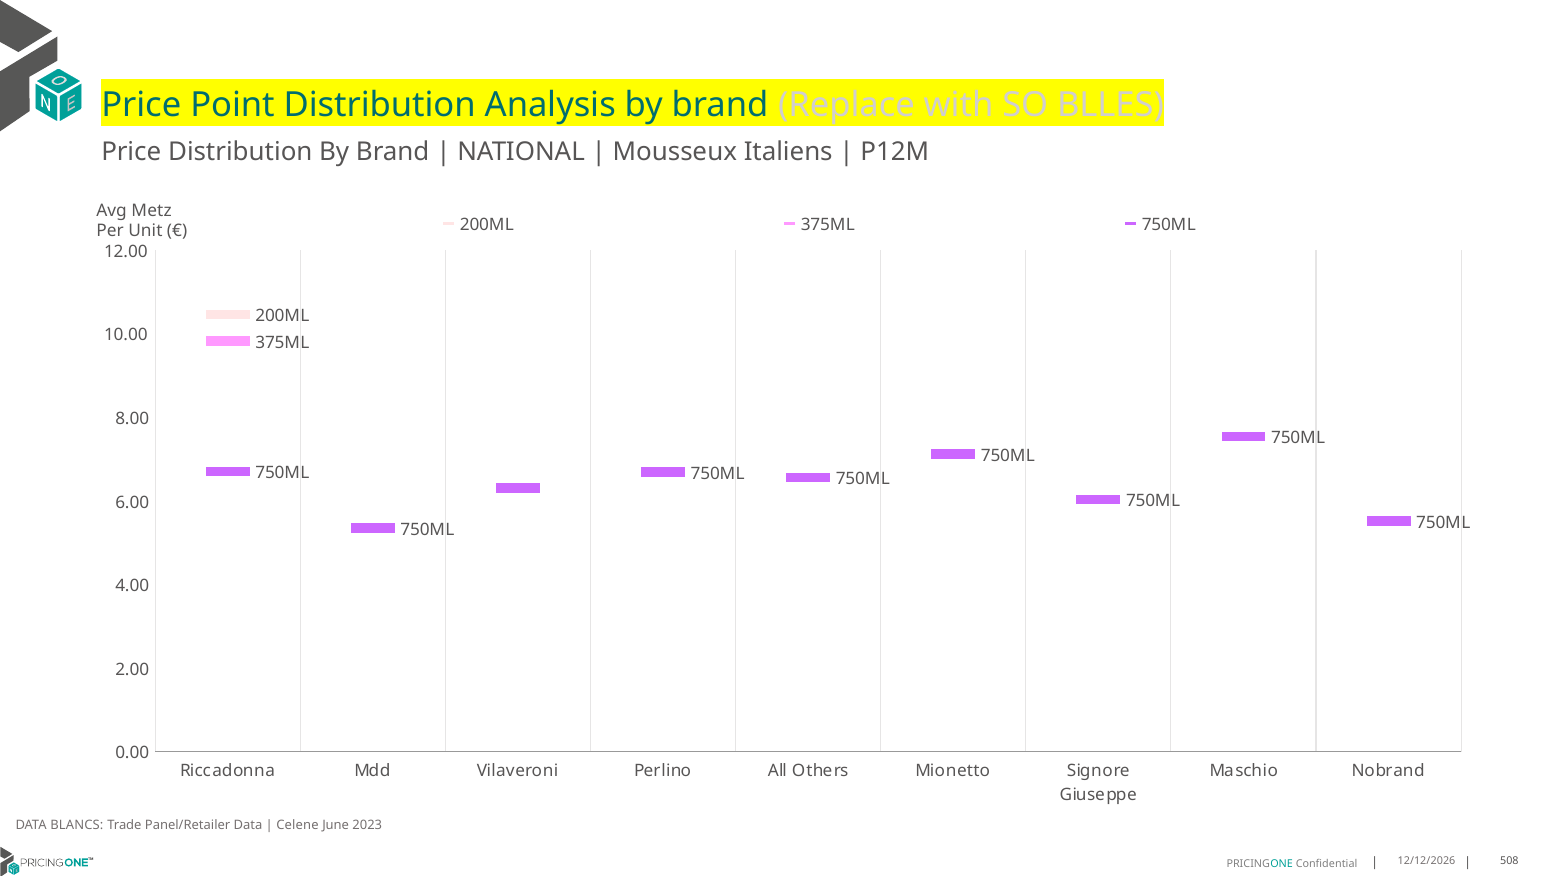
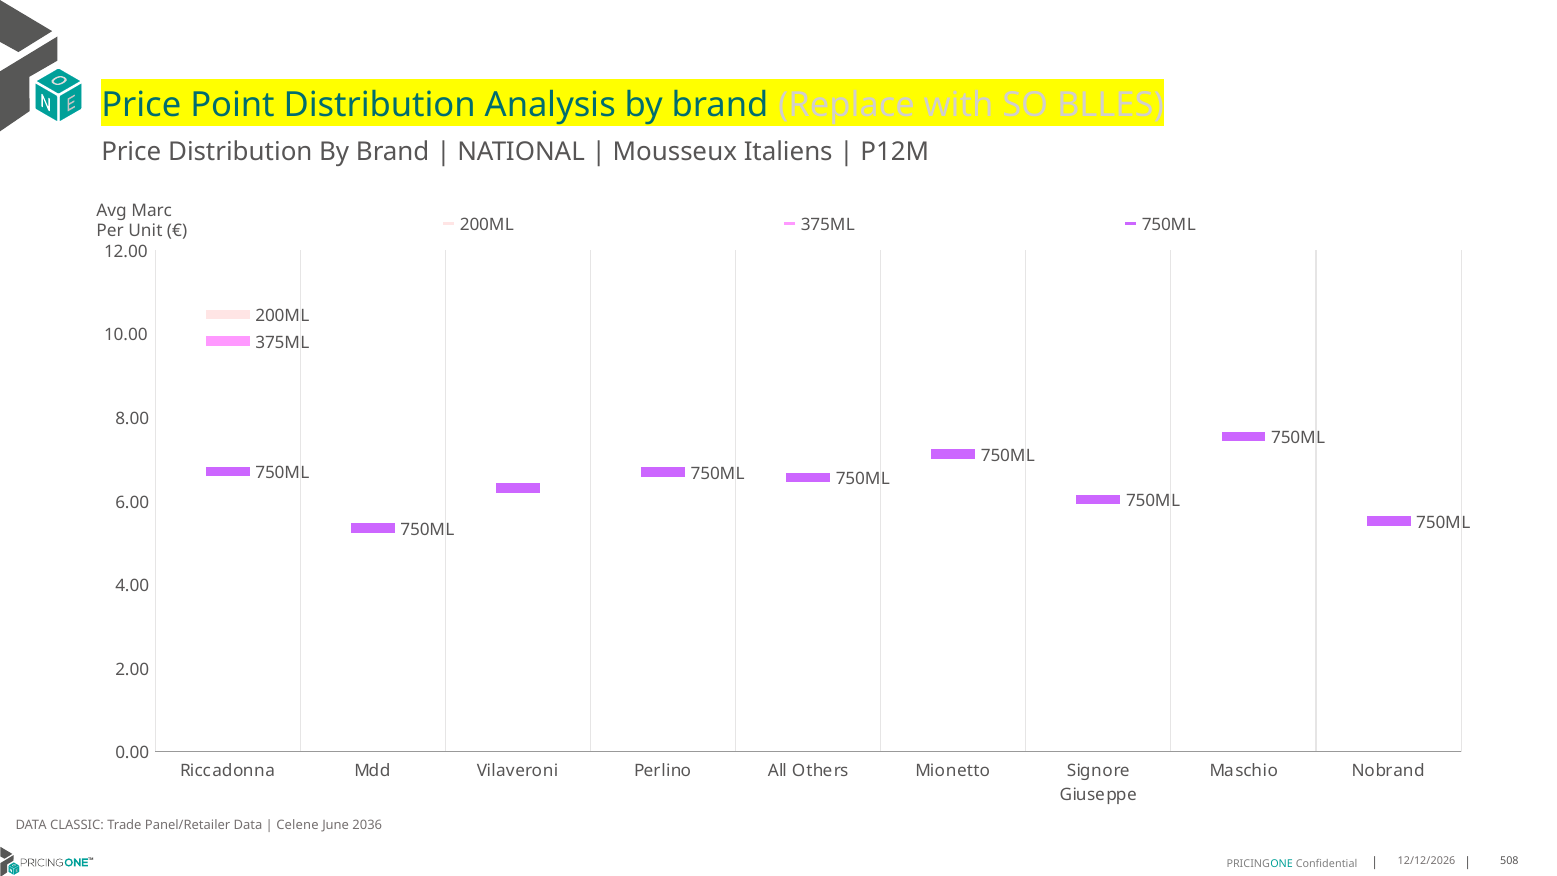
Metz: Metz -> Marc (152, 210)
BLANCS: BLANCS -> CLASSIC (77, 825)
2023: 2023 -> 2036 (367, 825)
